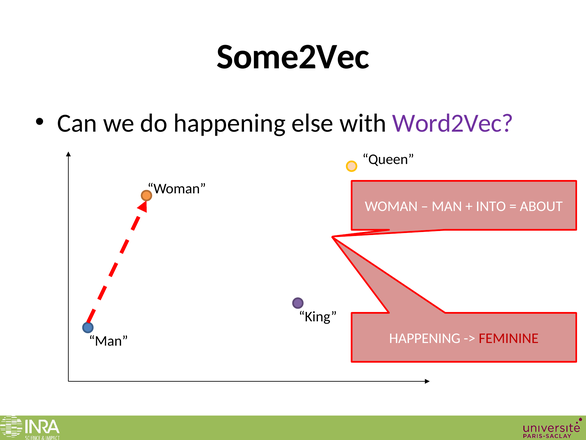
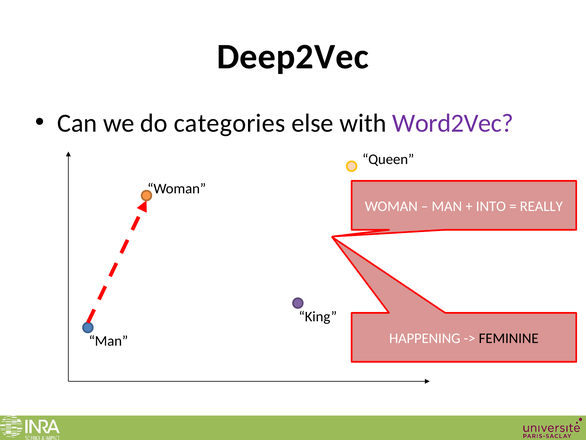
Some2Vec: Some2Vec -> Deep2Vec (293, 57)
do happening: happening -> categories (229, 123)
ABOUT: ABOUT -> REALLY (541, 206)
FEMININE colour: red -> black (509, 338)
